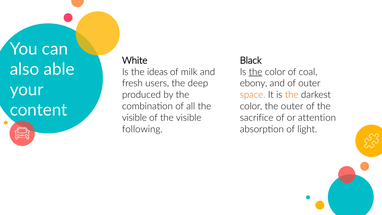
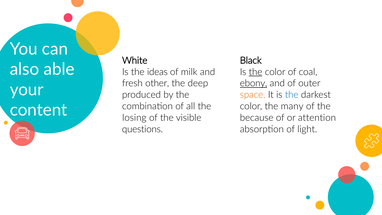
users: users -> other (157, 83)
ebony underline: none -> present (254, 83)
the colour: orange -> blue (292, 95)
the outer: outer -> many (292, 106)
visible: visible -> losing (134, 118)
sacrifice: sacrifice -> because (257, 118)
following: following -> questions (142, 129)
